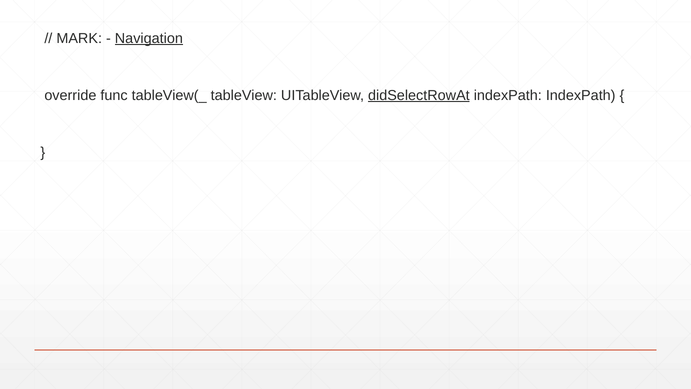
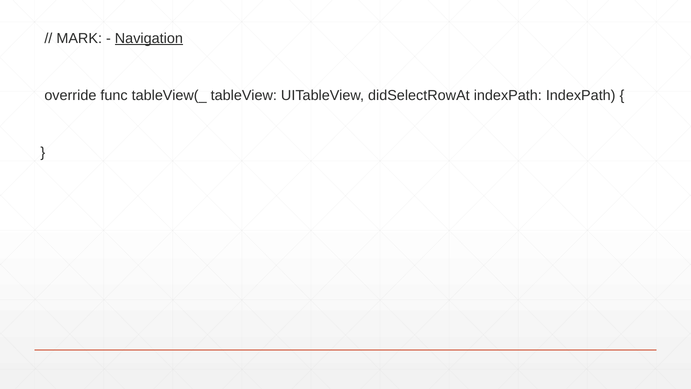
didSelectRowAt underline: present -> none (419, 95)
